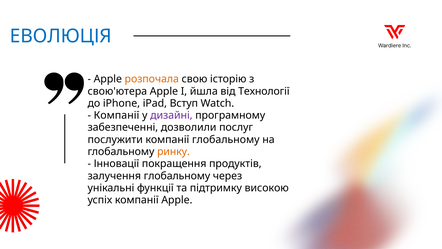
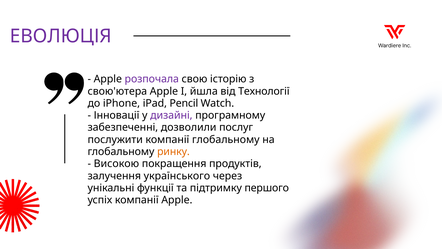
ЕВОЛЮЦІЯ colour: blue -> purple (61, 36)
розпочала colour: orange -> purple (152, 79)
Вступ: Вступ -> Pencil (184, 103)
Компанії: Компанії -> Інновацiї (117, 115)
Інновацiї: Інновацiї -> Високою (116, 164)
залучення глобальному: глобальному -> українського (177, 176)
високою: високою -> першого (267, 188)
